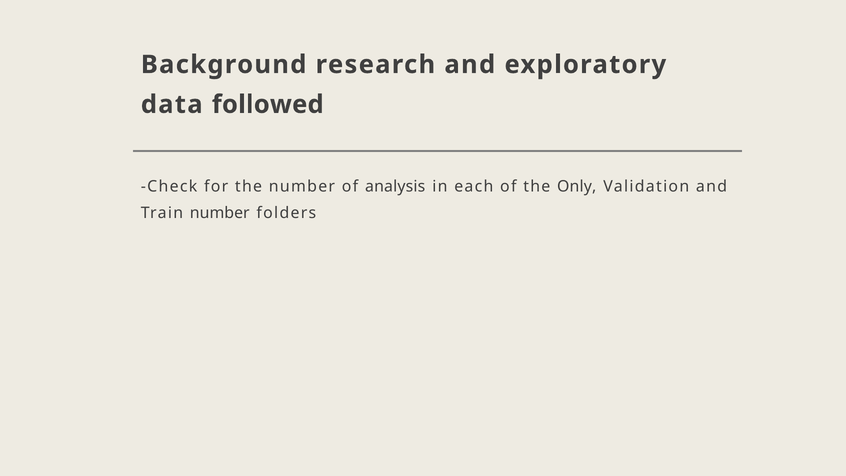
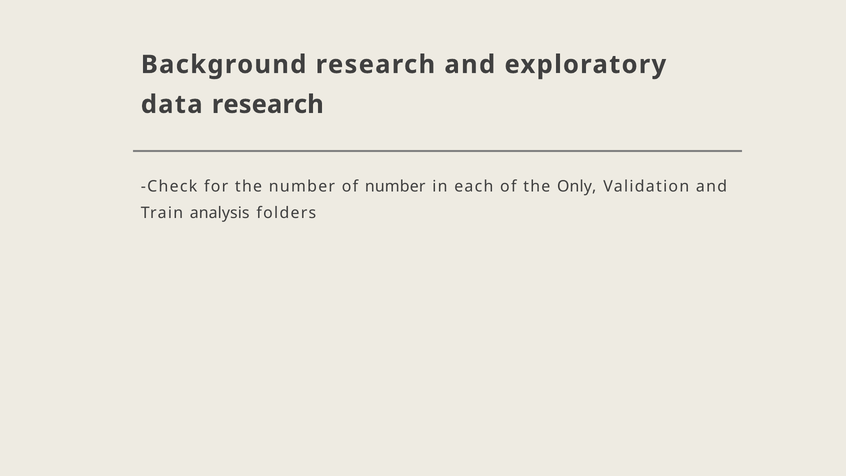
data followed: followed -> research (268, 104)
of analysis: analysis -> number (395, 186)
Train number: number -> analysis (220, 213)
